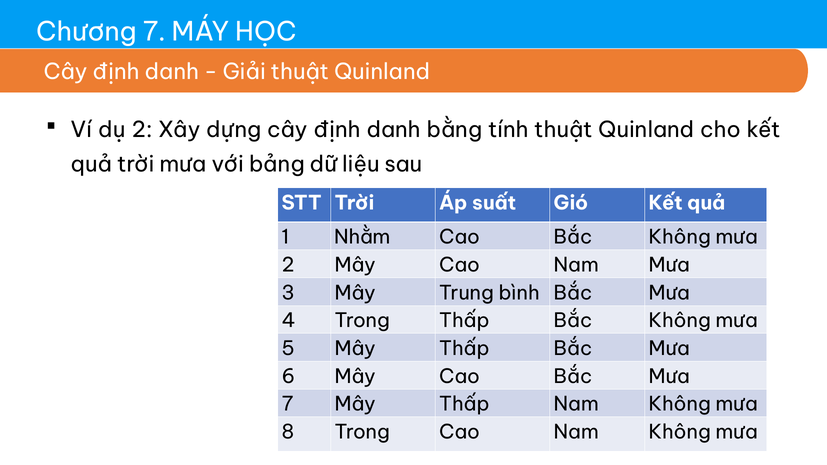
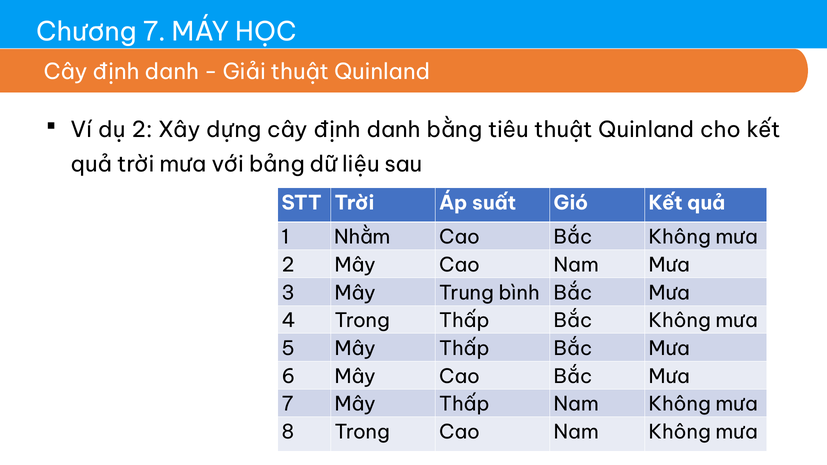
tính: tính -> tiêu (508, 130)
